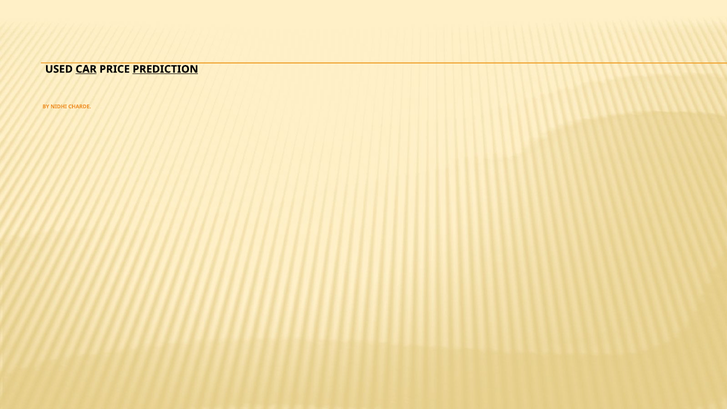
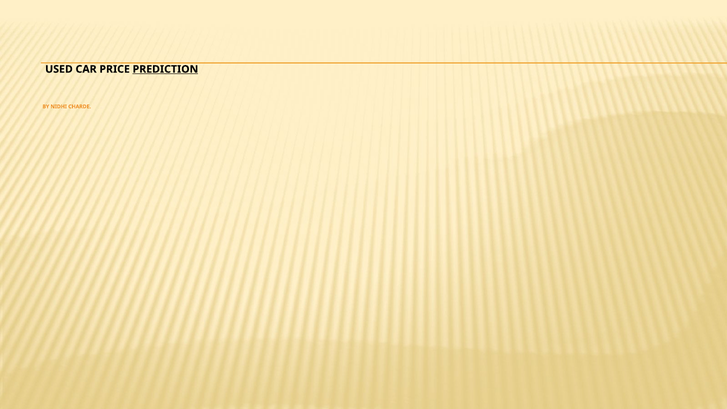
CAR underline: present -> none (86, 69)
